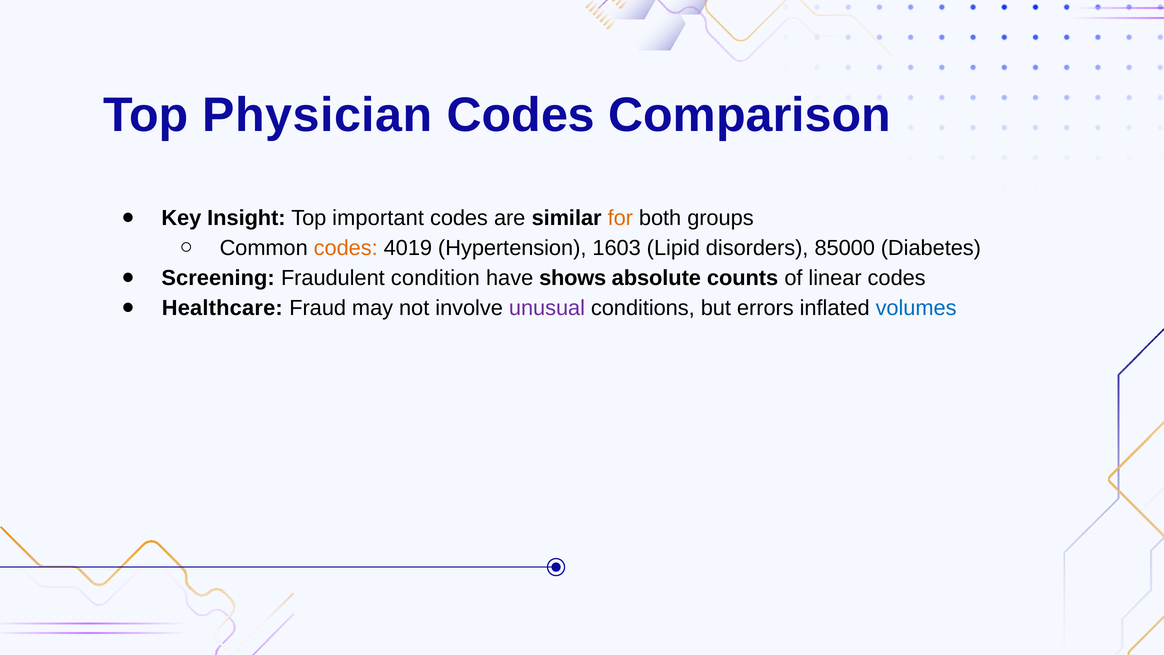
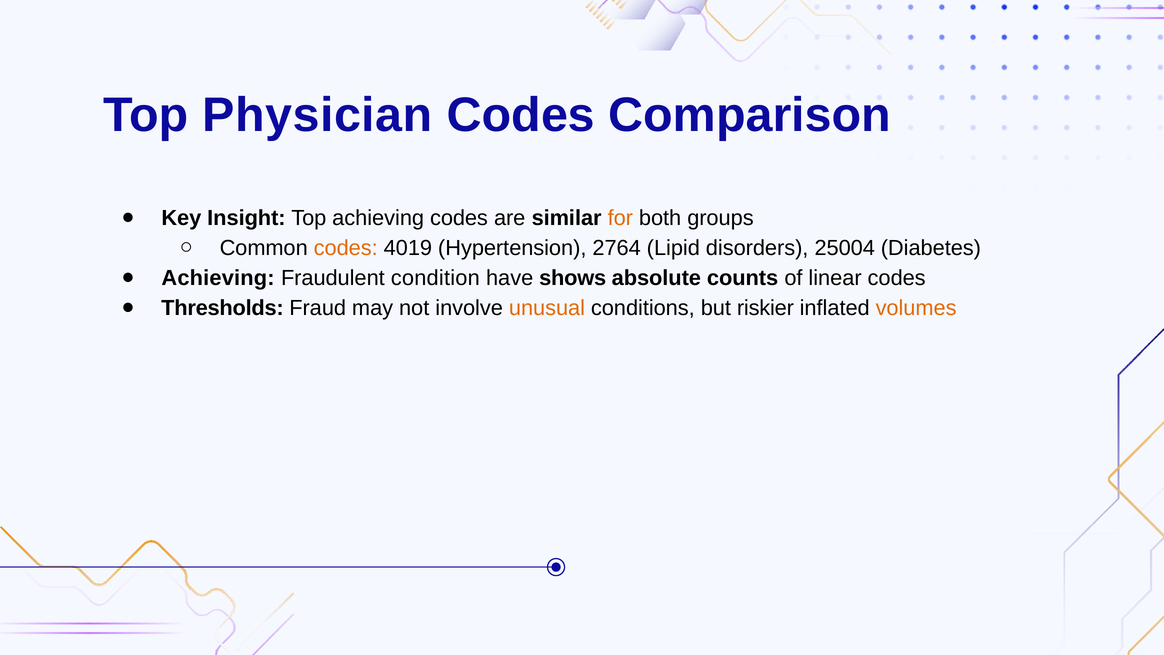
Top important: important -> achieving (378, 218)
1603: 1603 -> 2764 (617, 248)
85000: 85000 -> 25004 (845, 248)
Screening: Screening -> Achieving (218, 278)
Healthcare: Healthcare -> Thresholds (222, 308)
unusual colour: purple -> orange (547, 308)
errors: errors -> riskier (765, 308)
volumes colour: blue -> orange (916, 308)
